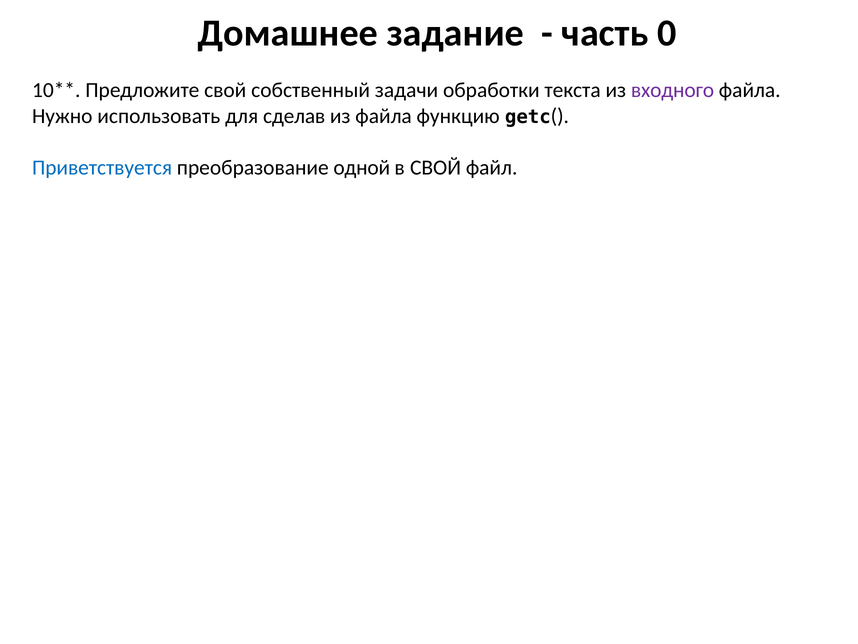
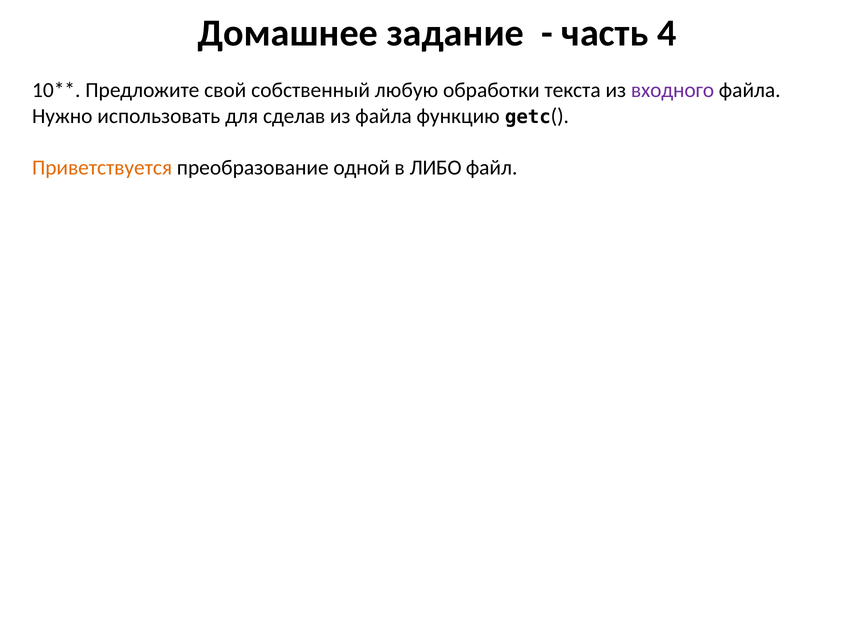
0: 0 -> 4 (667, 33)
задачи: задачи -> любую (406, 90)
Приветствуется colour: blue -> orange (102, 168)
в СВОЙ: СВОЙ -> ЛИБО (436, 168)
